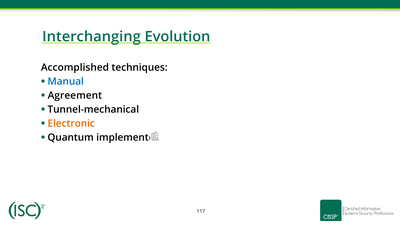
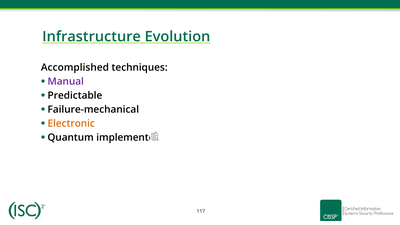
Interchanging: Interchanging -> Infrastructure (92, 37)
Manual colour: blue -> purple (66, 82)
Agreement: Agreement -> Predictable (75, 96)
Tunnel-mechanical: Tunnel-mechanical -> Failure-mechanical (93, 110)
